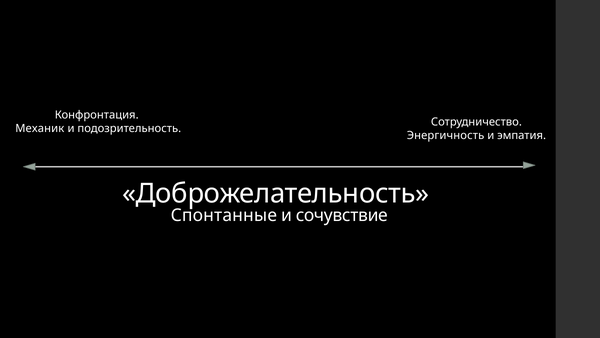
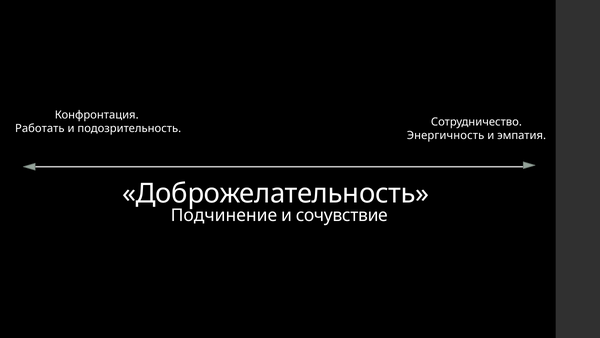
Механик: Механик -> Работать (40, 128)
Спонтанные: Спонтанные -> Подчинение (224, 215)
